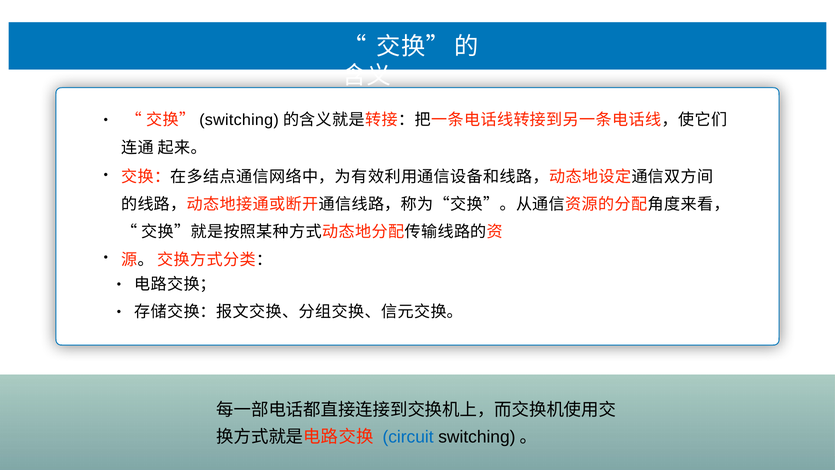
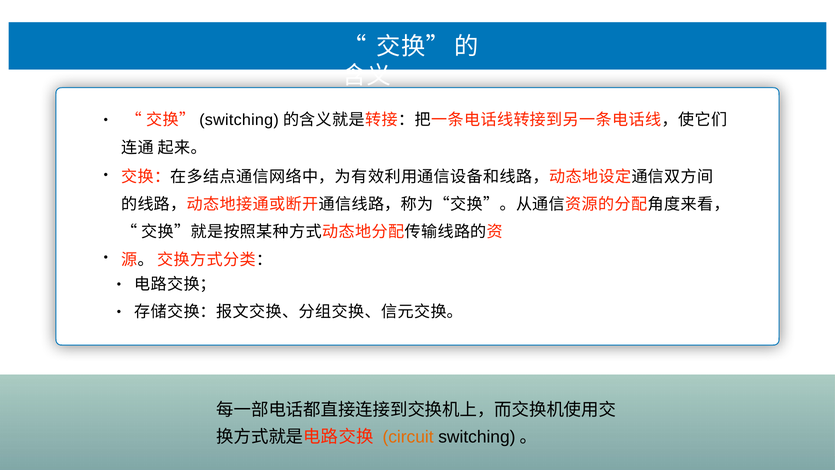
circuit colour: blue -> orange (408, 437)
